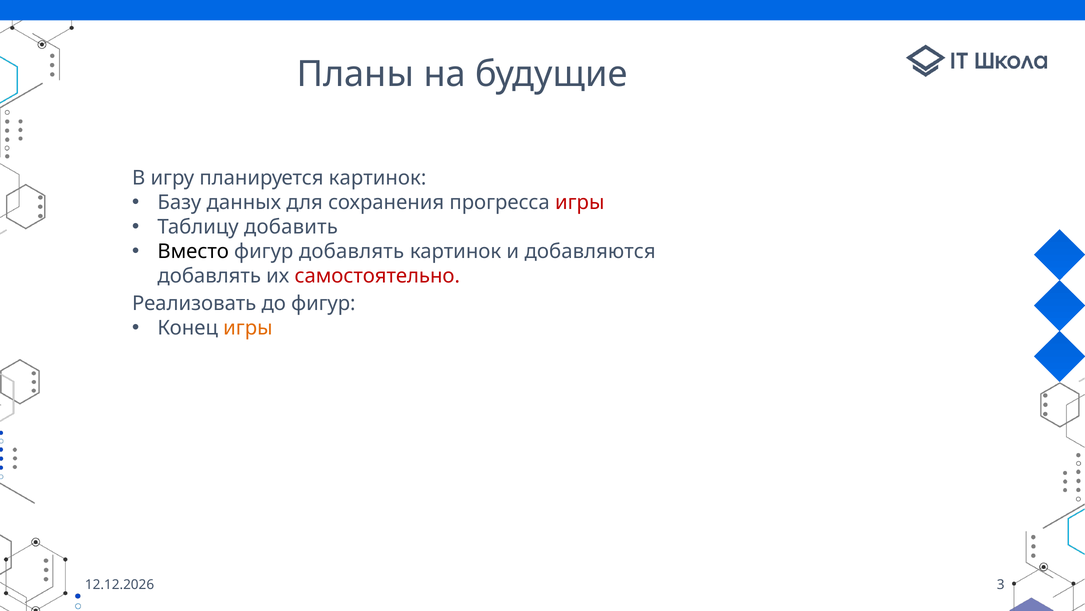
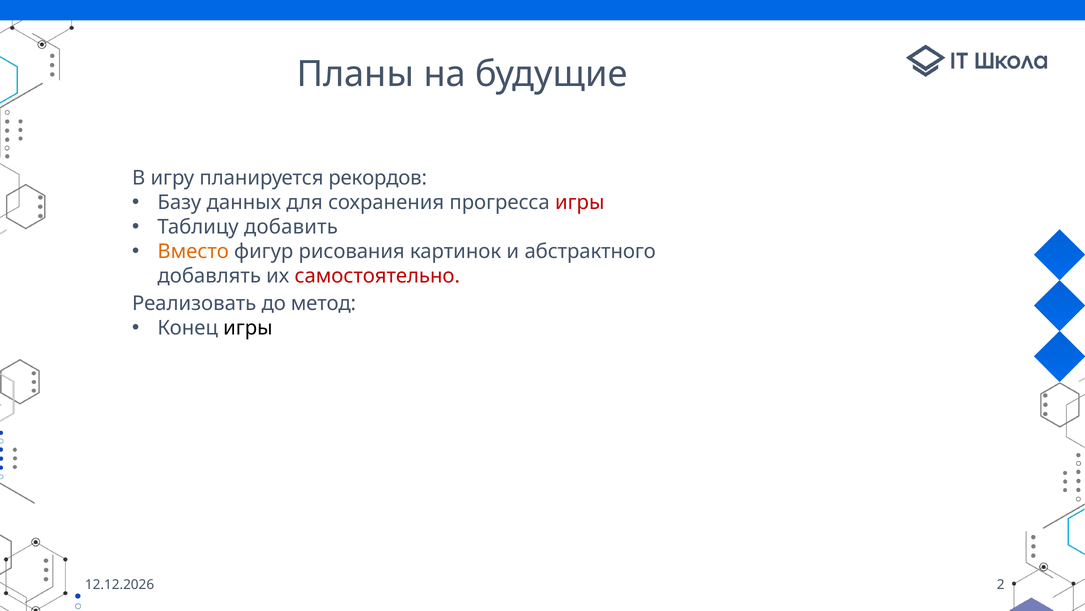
планируется картинок: картинок -> рекордов (378, 178)
Вместо colour: black -> orange (193, 251)
фигур добавлять: добавлять -> рисования (352, 251)
добавляются: добавляются -> абстрактного (590, 251)
до фигур: фигур -> метод (323, 303)
игры colour: orange -> black (248, 328)
3: 3 -> 2 (1001, 584)
